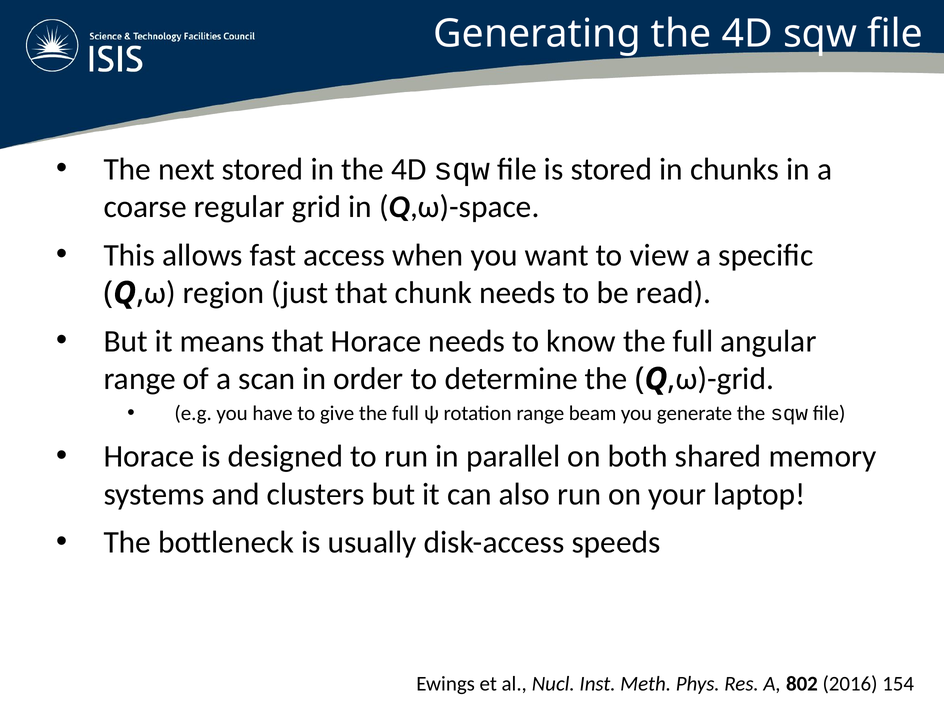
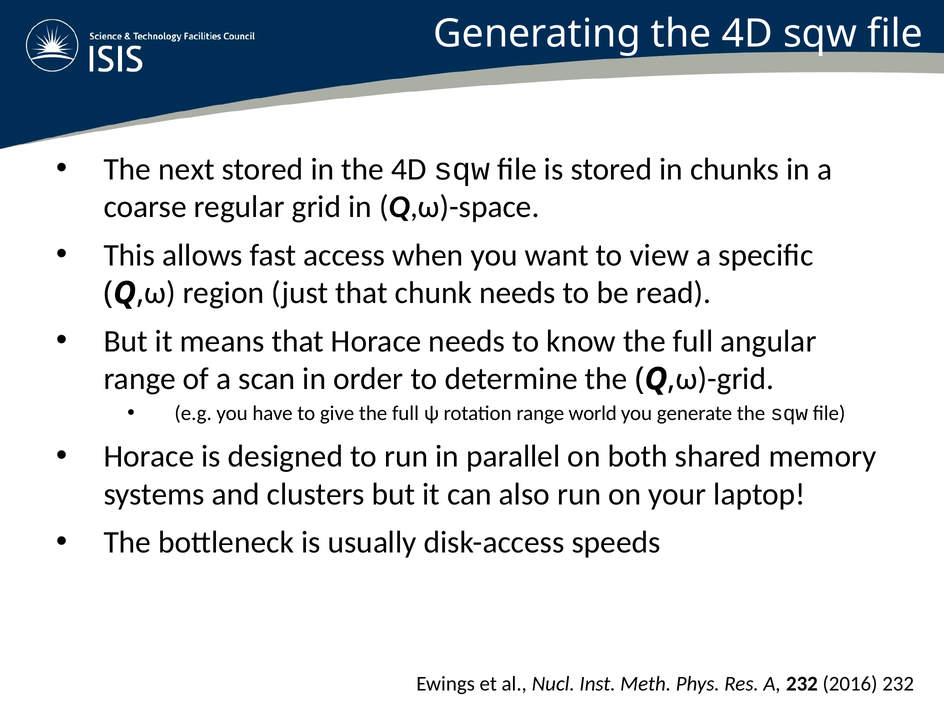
beam: beam -> world (593, 413)
A 802: 802 -> 232 (802, 684)
2016 154: 154 -> 232 (898, 684)
